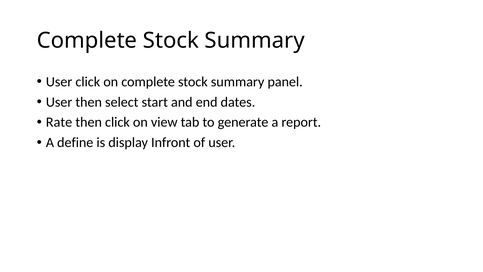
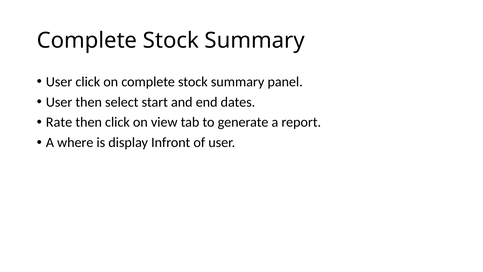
define: define -> where (75, 142)
